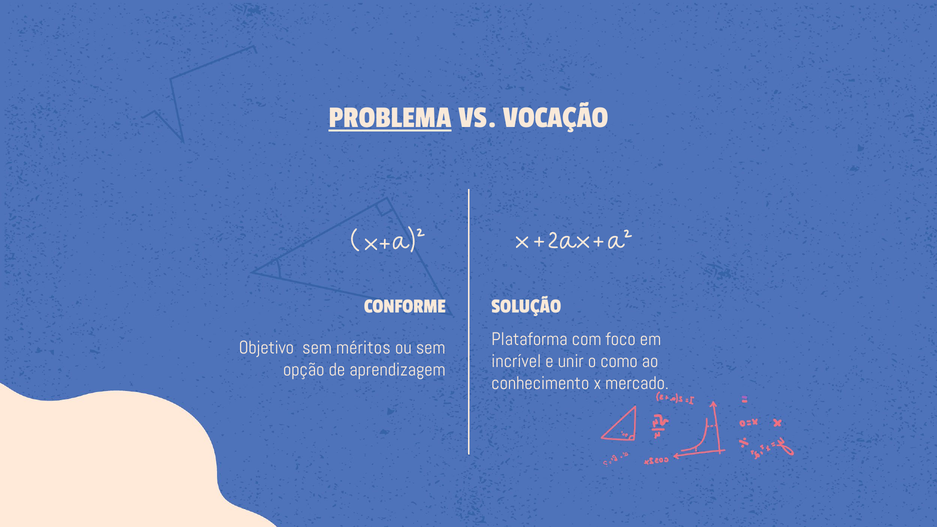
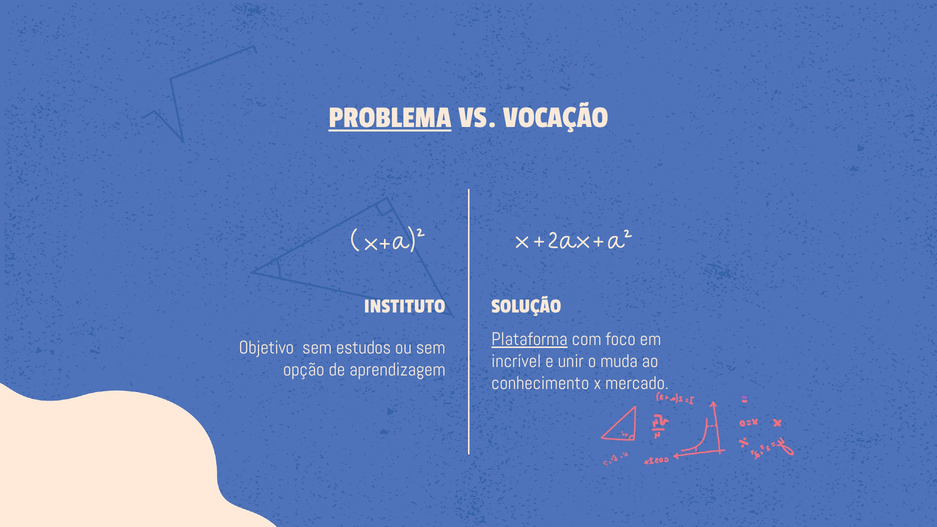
CONFORME: CONFORME -> INSTITUTO (405, 306)
Plataforma underline: none -> present (529, 339)
méritos: méritos -> estudos (364, 348)
como: como -> muda (619, 361)
